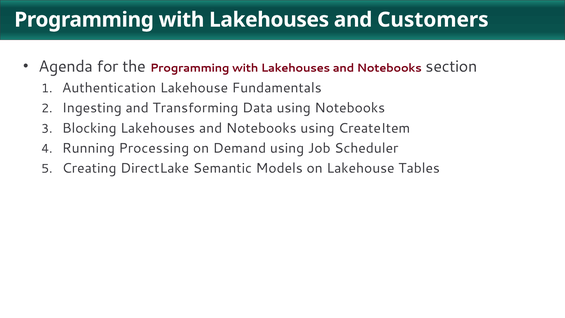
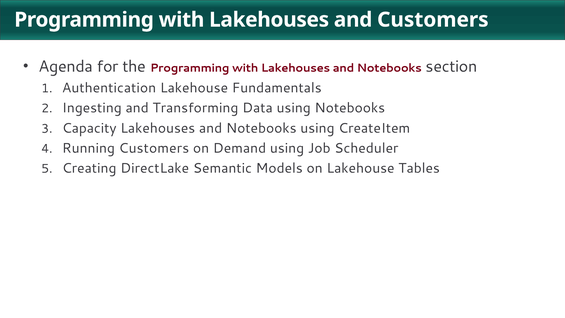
Blocking: Blocking -> Capacity (89, 128)
Running Processing: Processing -> Customers (154, 148)
